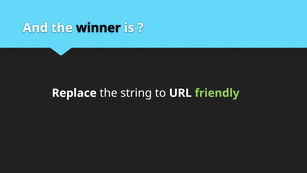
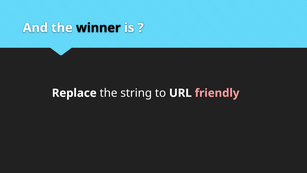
friendly colour: light green -> pink (217, 93)
